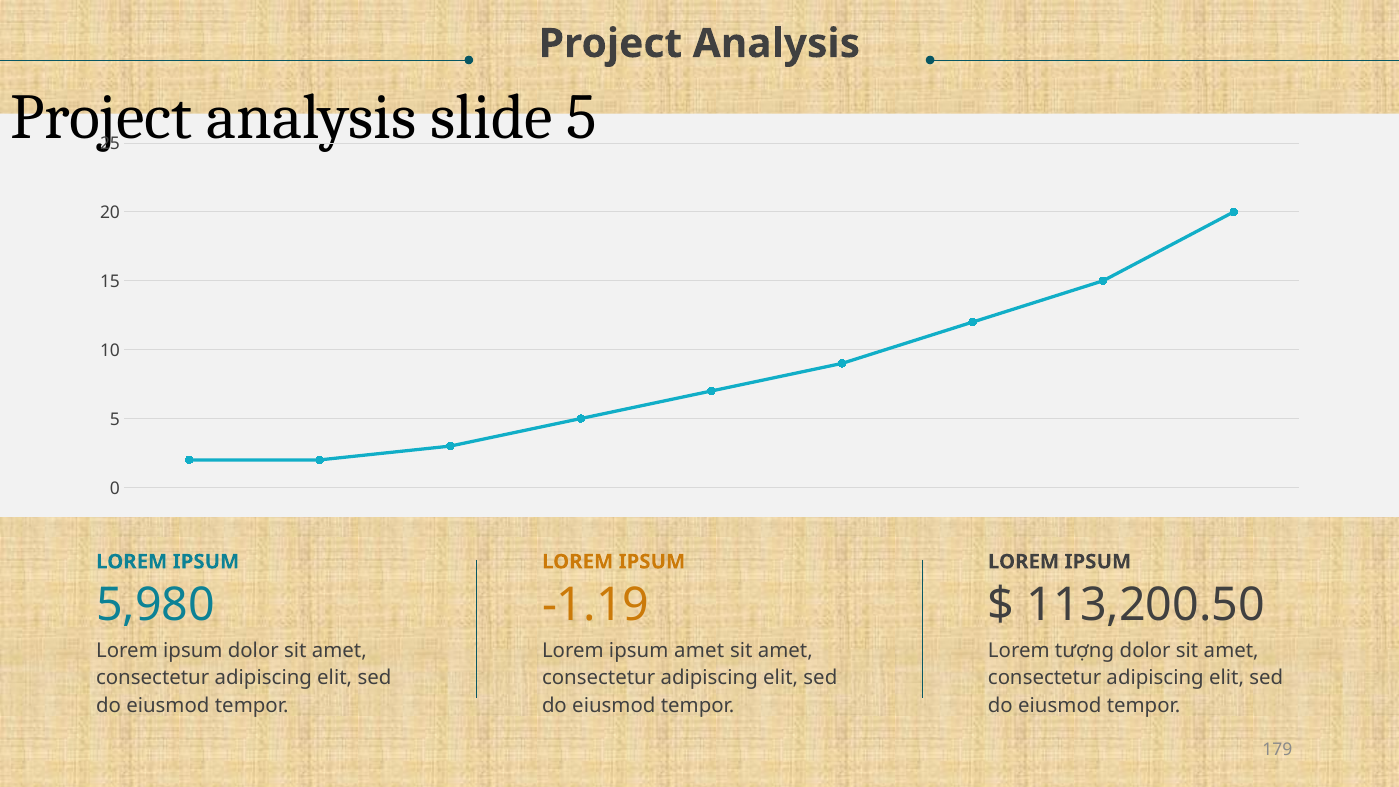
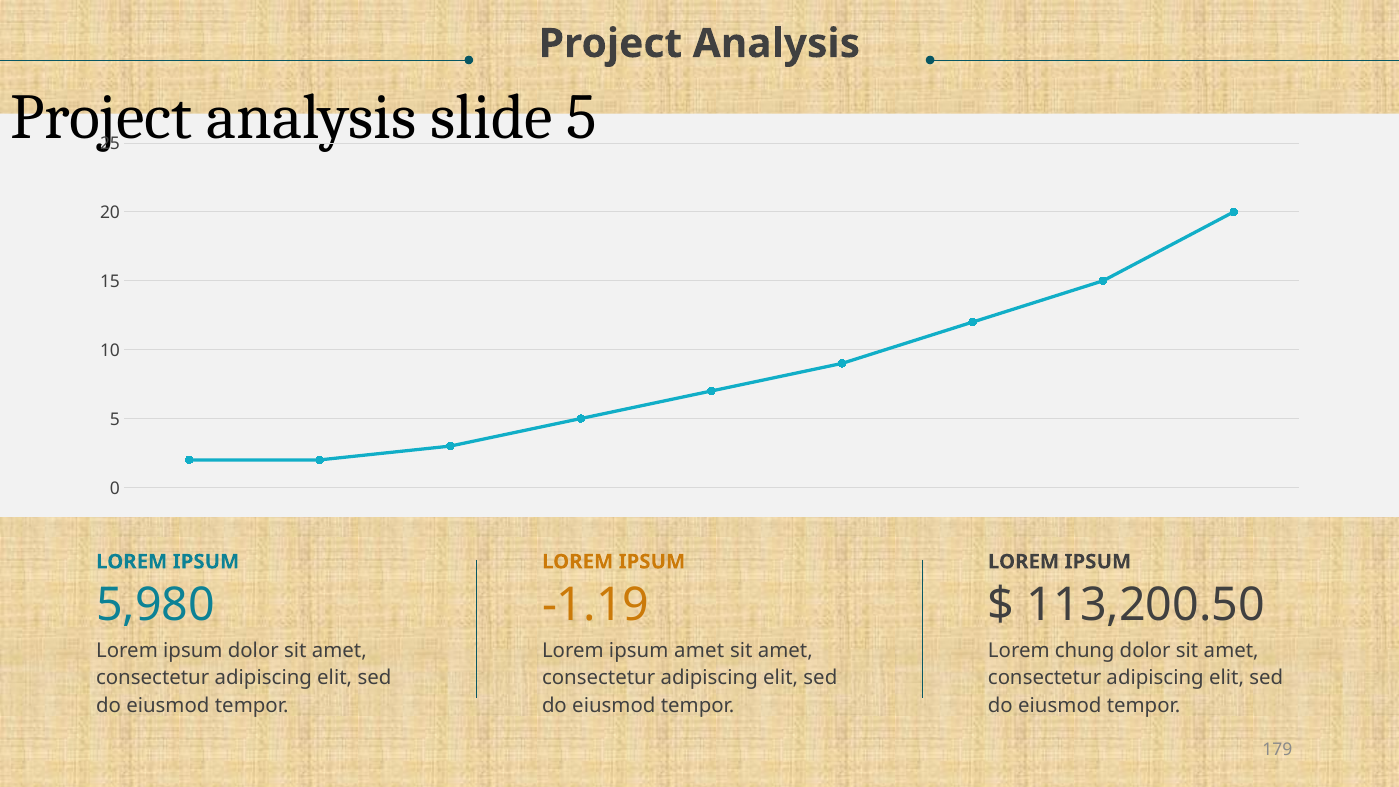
tượng: tượng -> chung (1085, 650)
